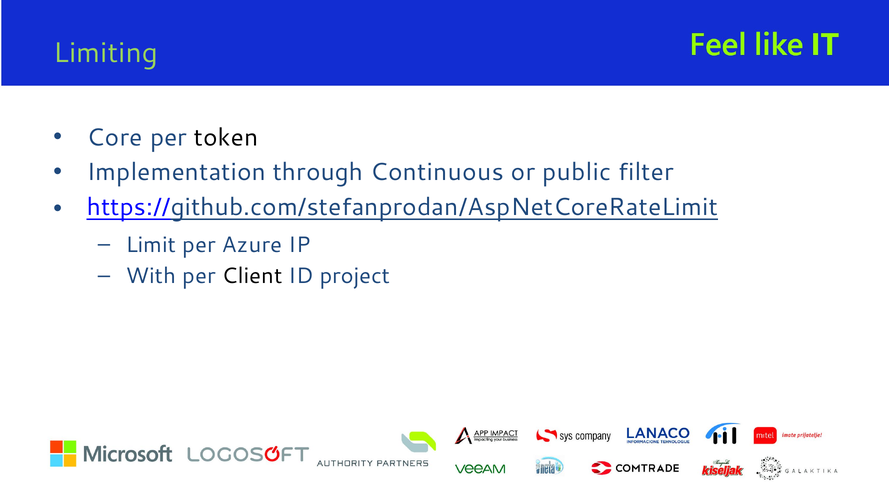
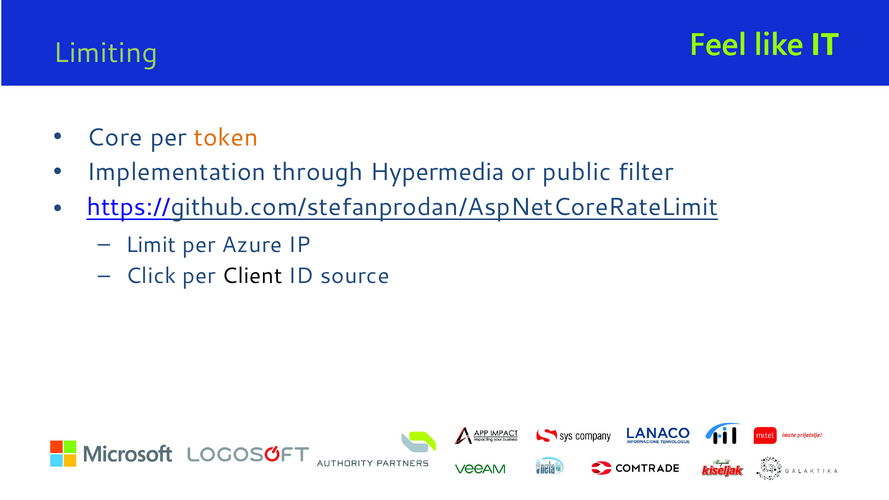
token colour: black -> orange (226, 138)
Continuous: Continuous -> Hypermedia (437, 172)
With: With -> Click (151, 276)
project: project -> source (355, 276)
